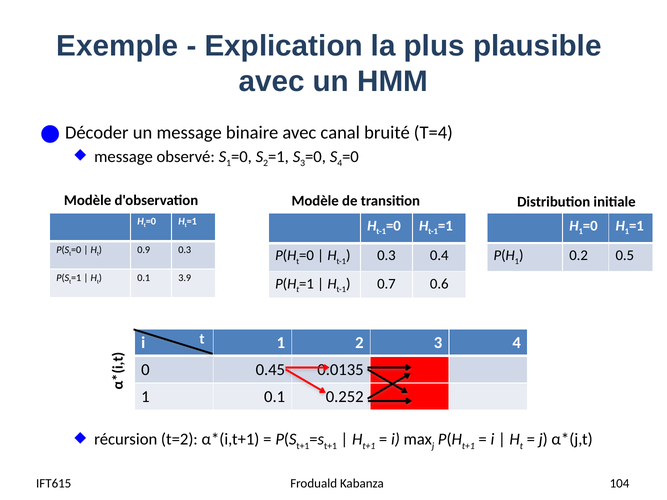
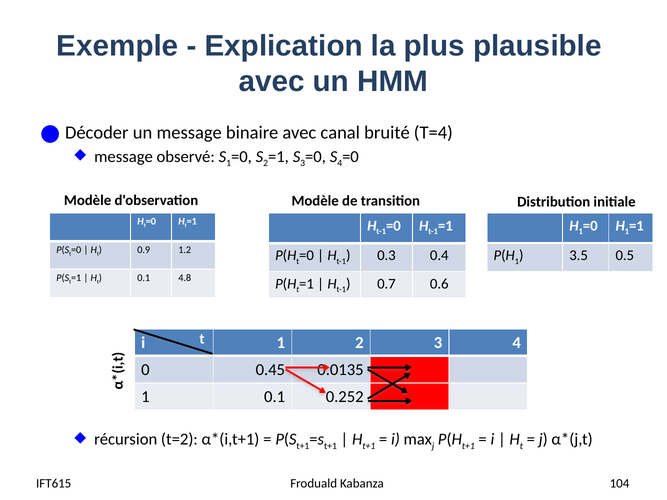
0.9 0.3: 0.3 -> 1.2 (185, 250)
0.2: 0.2 -> 3.5 (579, 256)
3.9: 3.9 -> 4.8 (185, 278)
